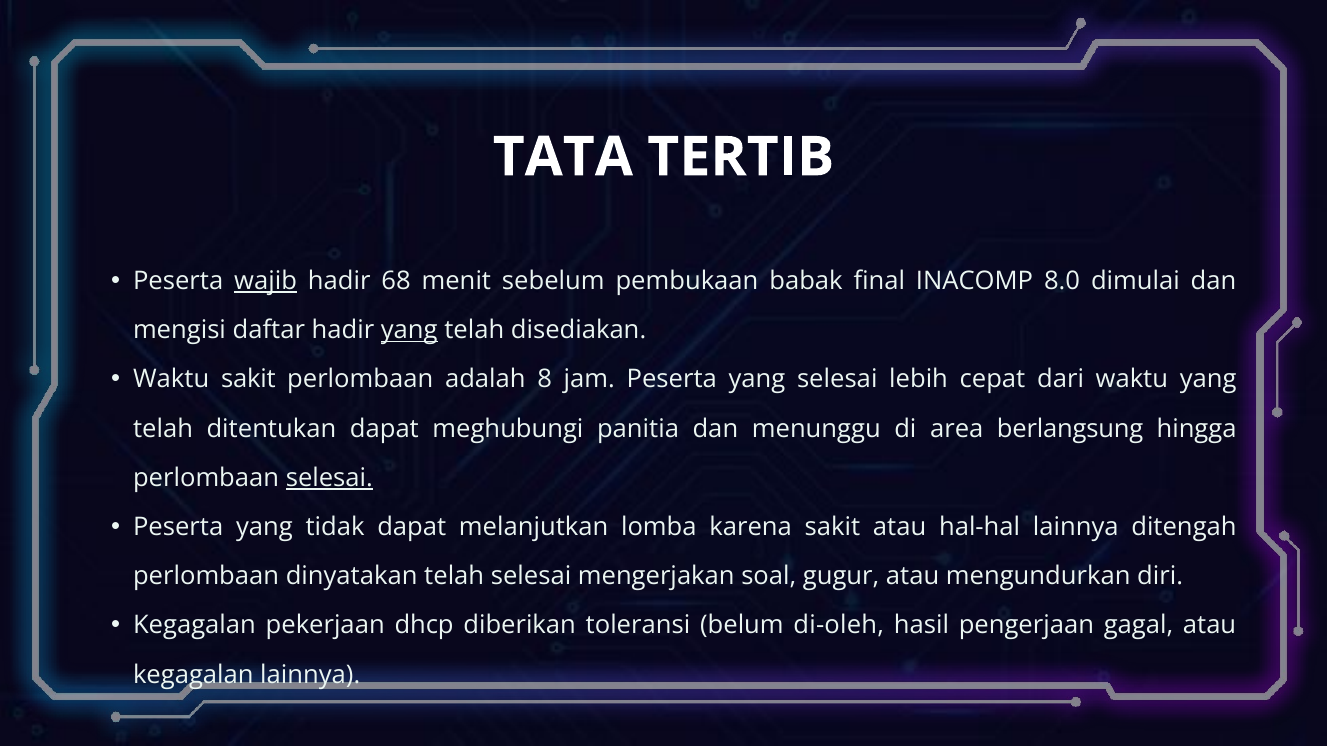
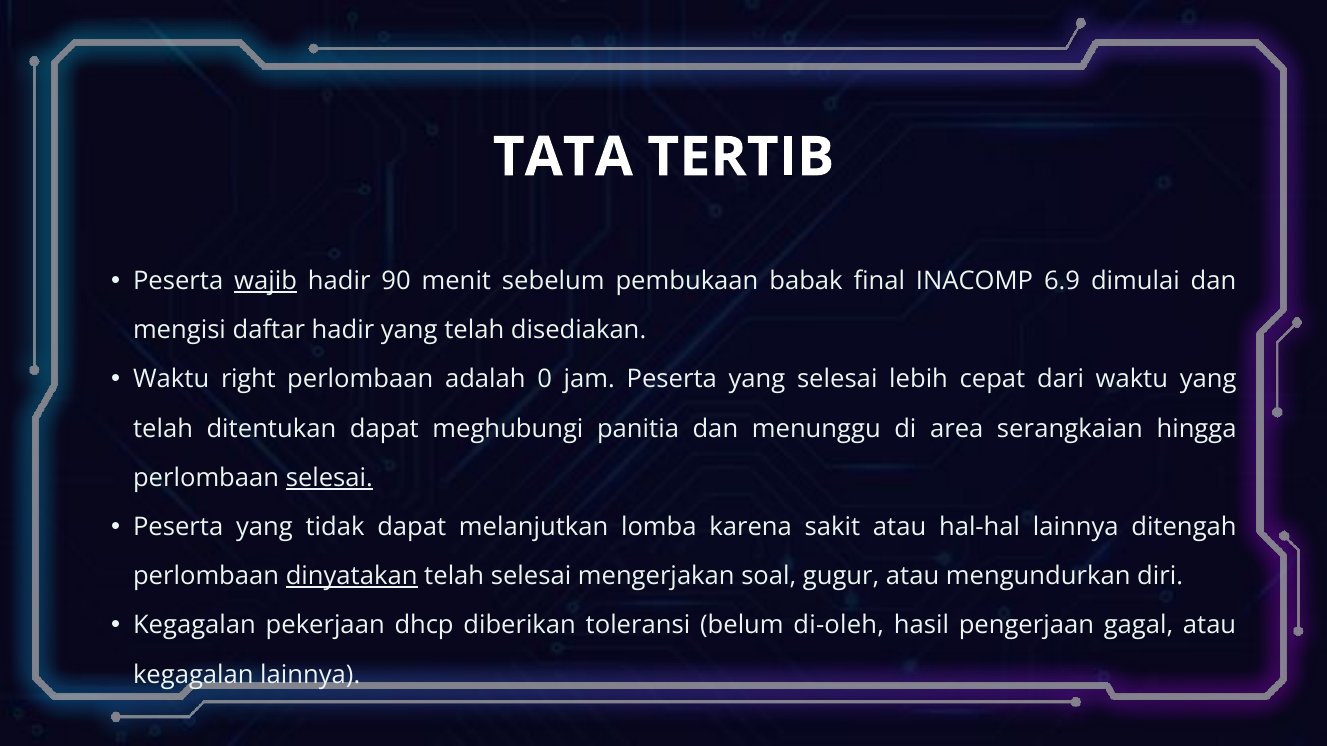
68: 68 -> 90 (396, 281)
8.0: 8.0 -> 6.9 (1062, 281)
yang underline: present -> none (409, 330)
Waktu sakit: sakit -> right (248, 380)
8: 8 -> 0 (545, 380)
berlangsung: berlangsung -> serangkaian (1070, 429)
dinyatakan underline: none -> present (352, 577)
